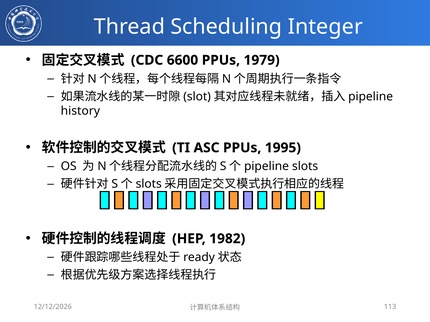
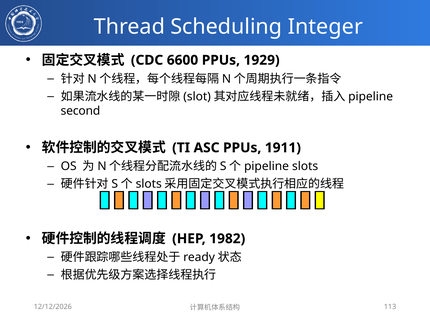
1979: 1979 -> 1929 (262, 60)
history: history -> second (80, 111)
1995: 1995 -> 1911 (283, 148)
